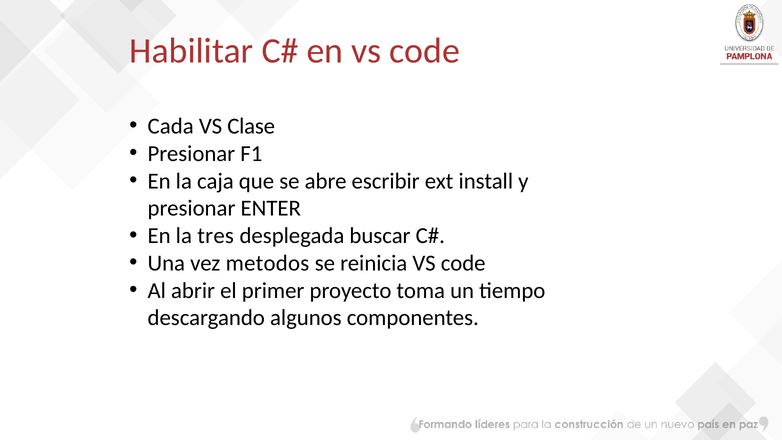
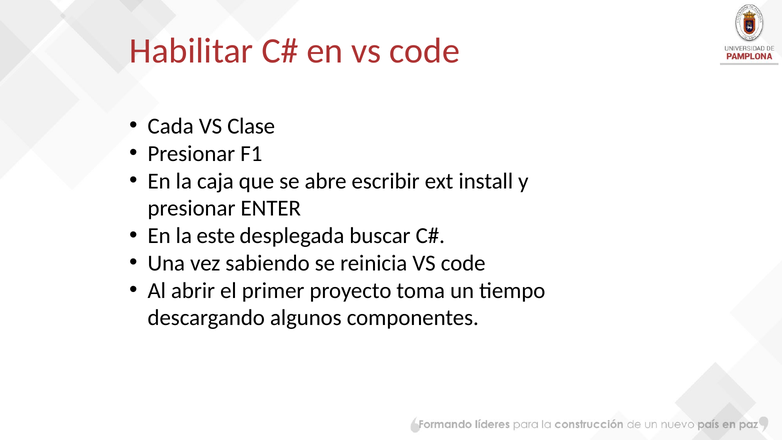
tres: tres -> este (216, 236)
metodos: metodos -> sabiendo (268, 263)
